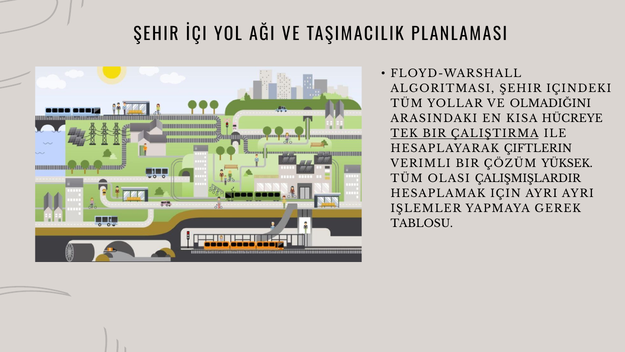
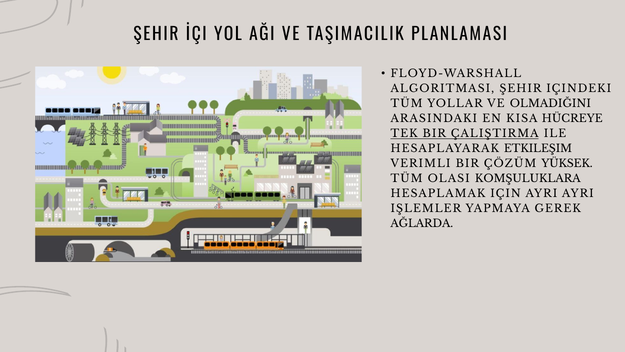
ÇIFTLERIN: ÇIFTLERIN -> ETKILEŞIM (538, 148)
ÇALIŞMIŞLARDIR: ÇALIŞMIŞLARDIR -> KOMŞULUKLARA (528, 178)
TABLOSU: TABLOSU -> AĞLARDA (422, 223)
